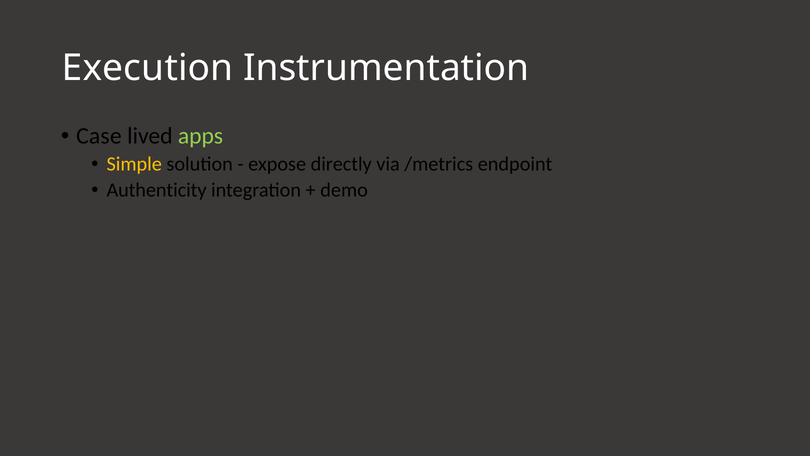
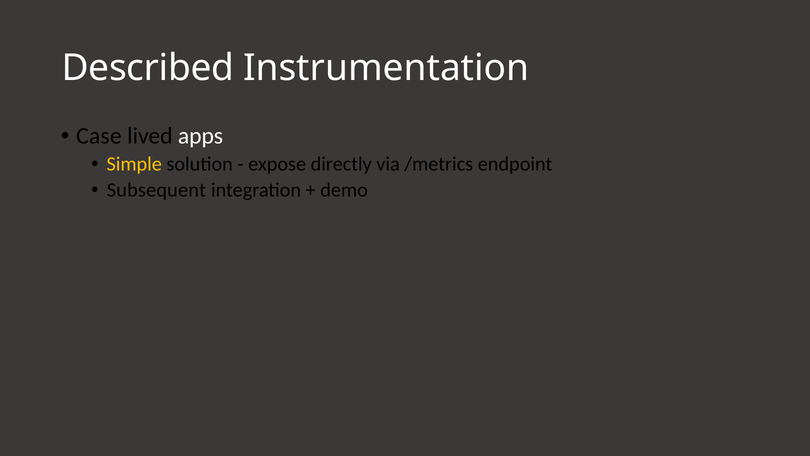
Execution: Execution -> Described (148, 68)
apps colour: light green -> white (201, 136)
Authenticity: Authenticity -> Subsequent (156, 190)
